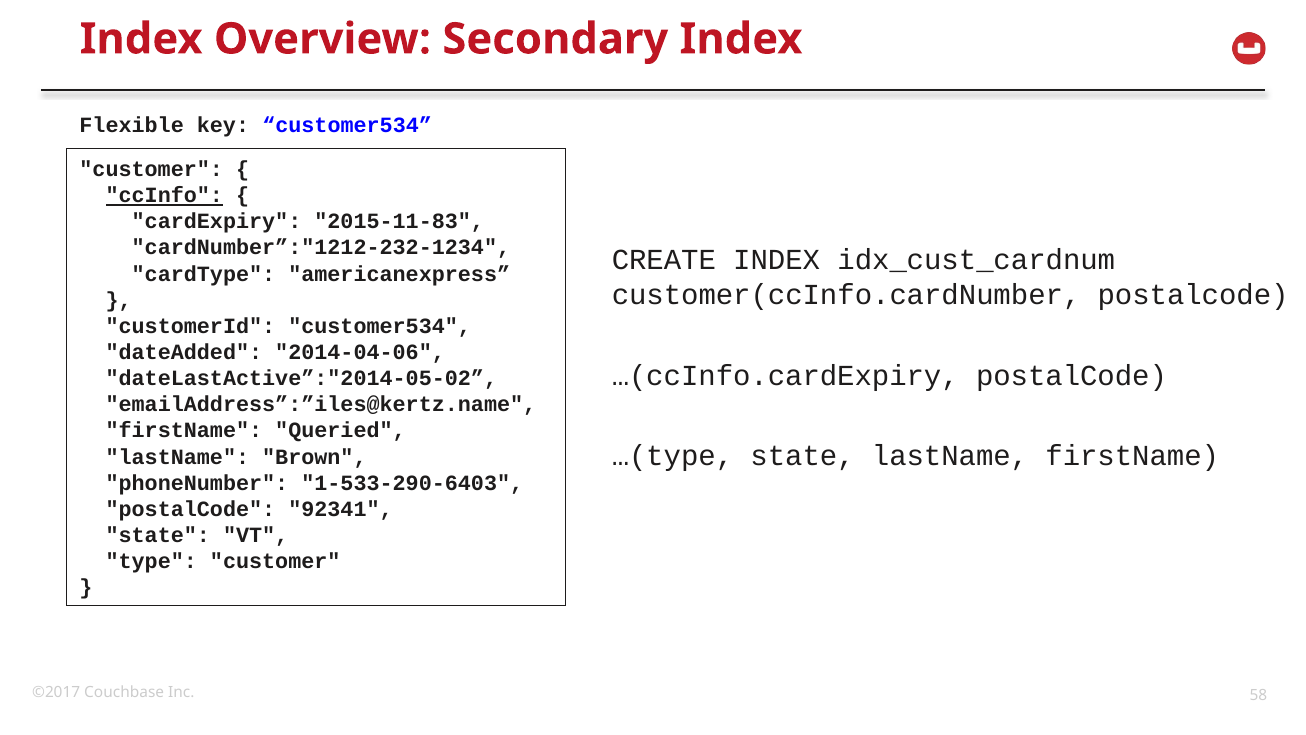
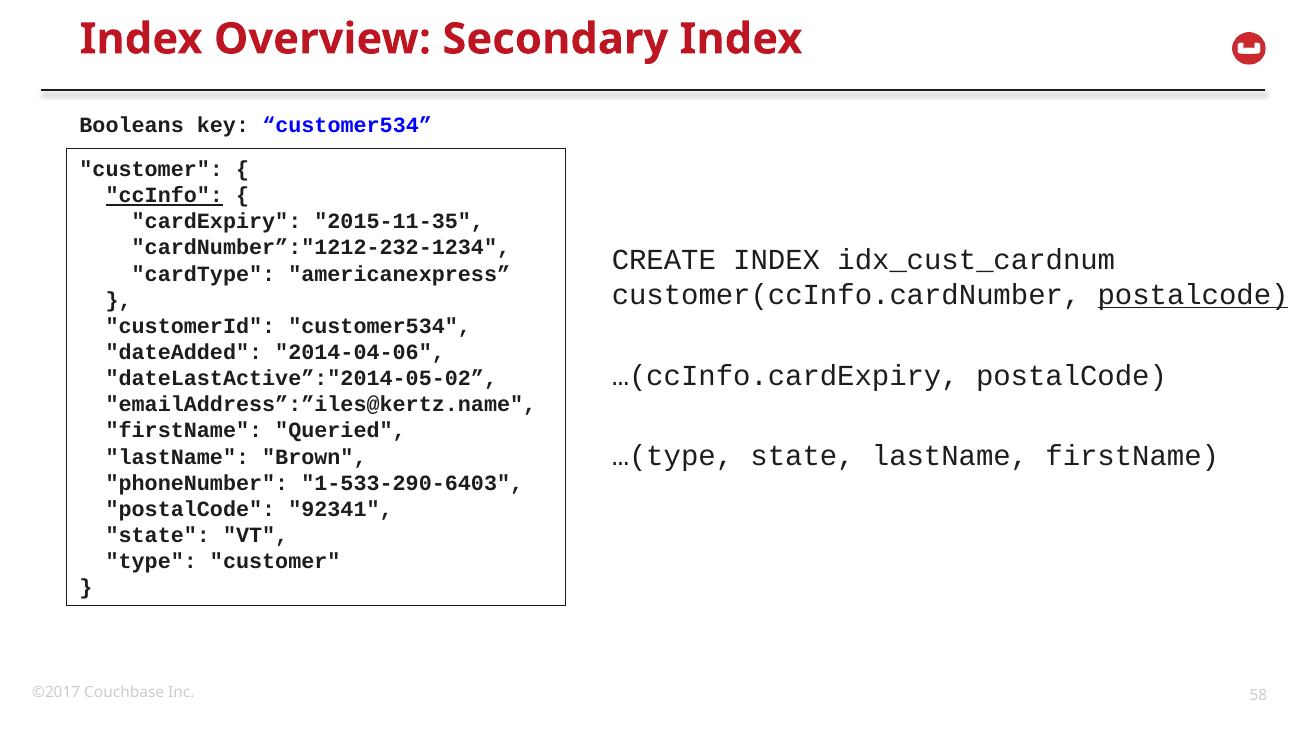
Flexible: Flexible -> Booleans (132, 126)
2015-11-83: 2015-11-83 -> 2015-11-35 (399, 222)
postalcode underline: none -> present (1193, 295)
